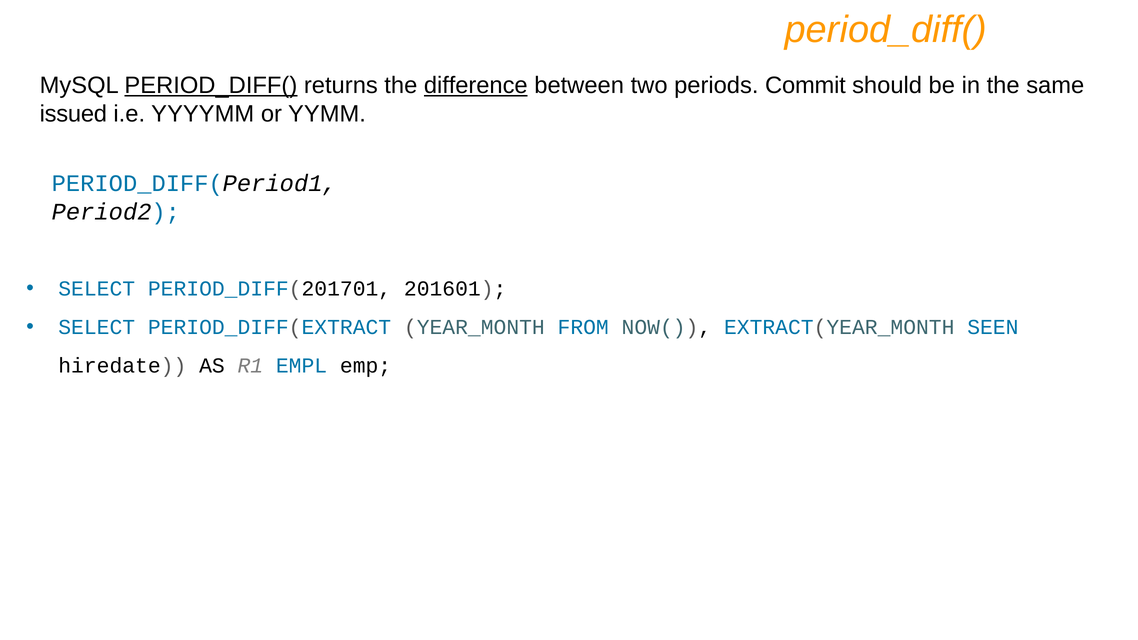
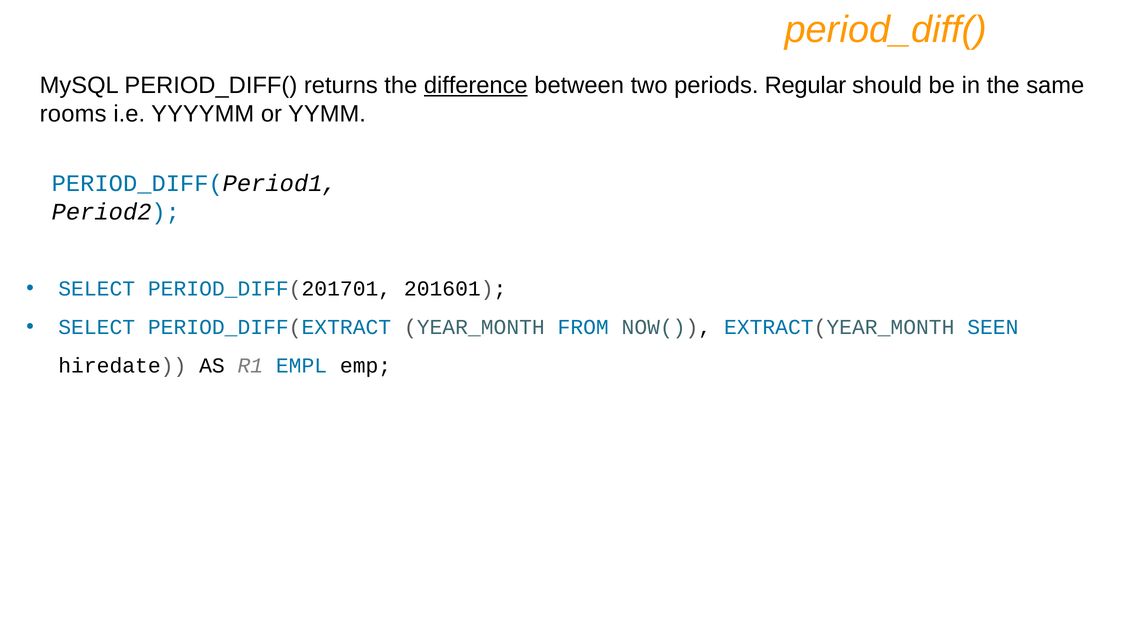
PERIOD_DIFF( underline: present -> none (211, 86)
Commit: Commit -> Regular (805, 86)
issued: issued -> rooms (73, 114)
